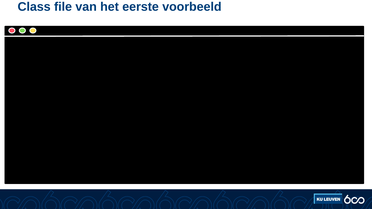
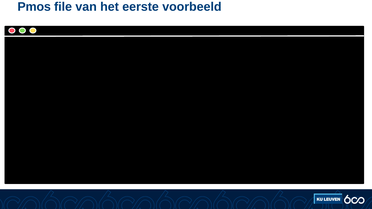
Class: Class -> Pmos (34, 7)
